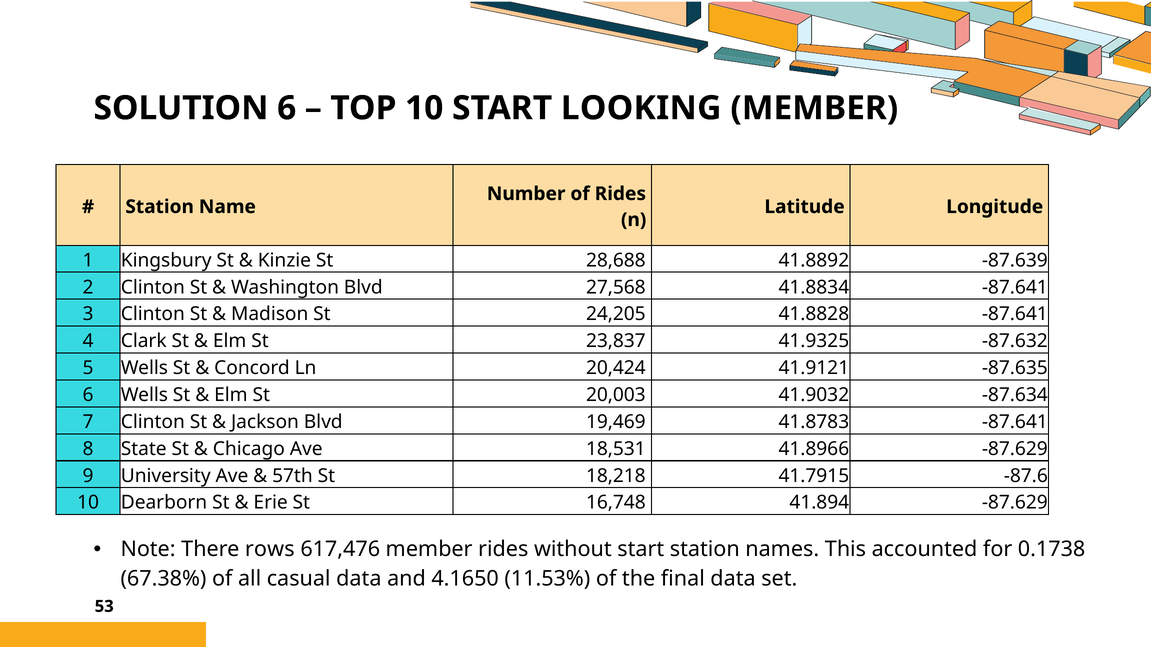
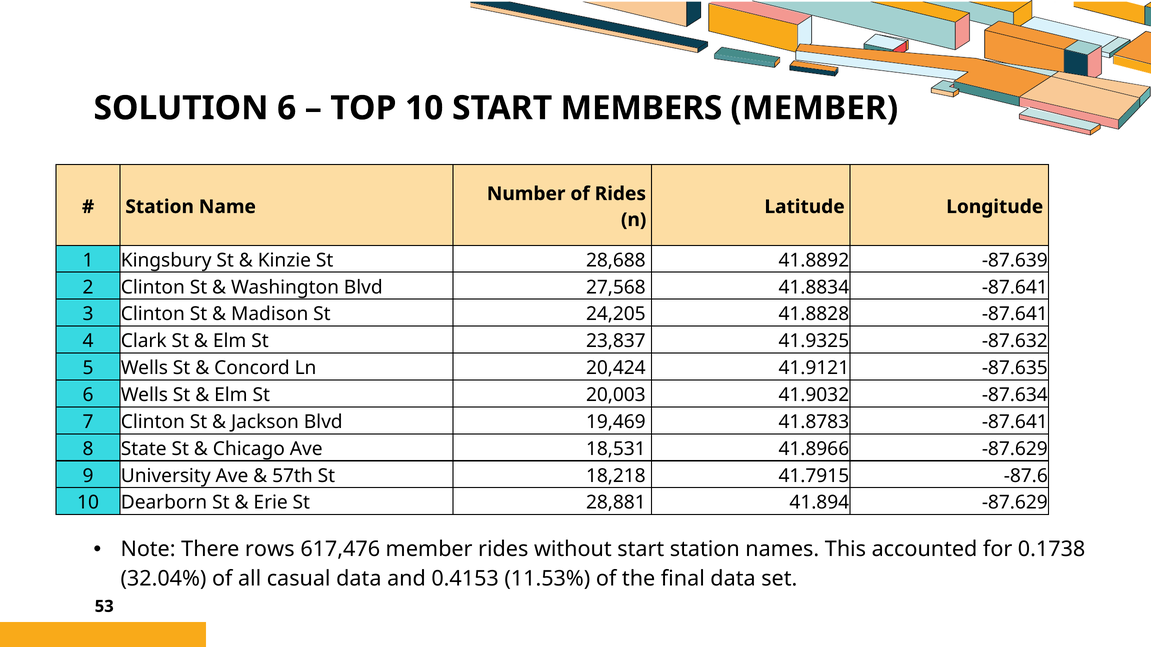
LOOKING: LOOKING -> MEMBERS (641, 108)
16,748: 16,748 -> 28,881 (616, 503)
67.38%: 67.38% -> 32.04% (163, 579)
4.1650: 4.1650 -> 0.4153 (465, 579)
